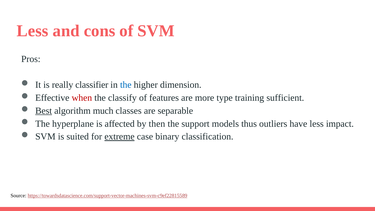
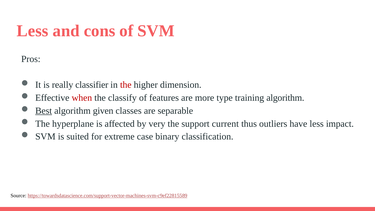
the colour: blue -> red (126, 85)
training sufficient: sufficient -> algorithm (285, 98)
much: much -> given (103, 111)
then: then -> very (157, 124)
models: models -> current (225, 124)
extreme underline: present -> none (120, 137)
